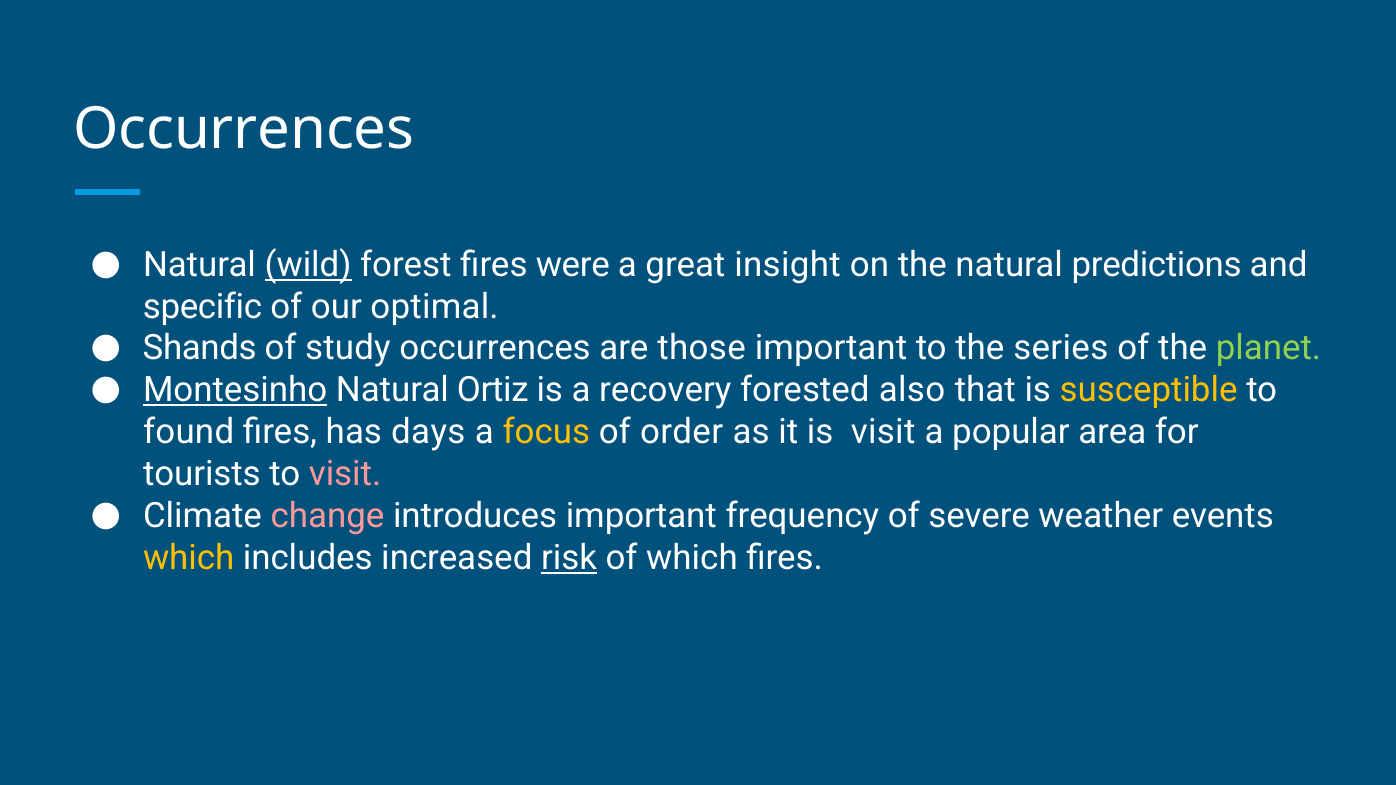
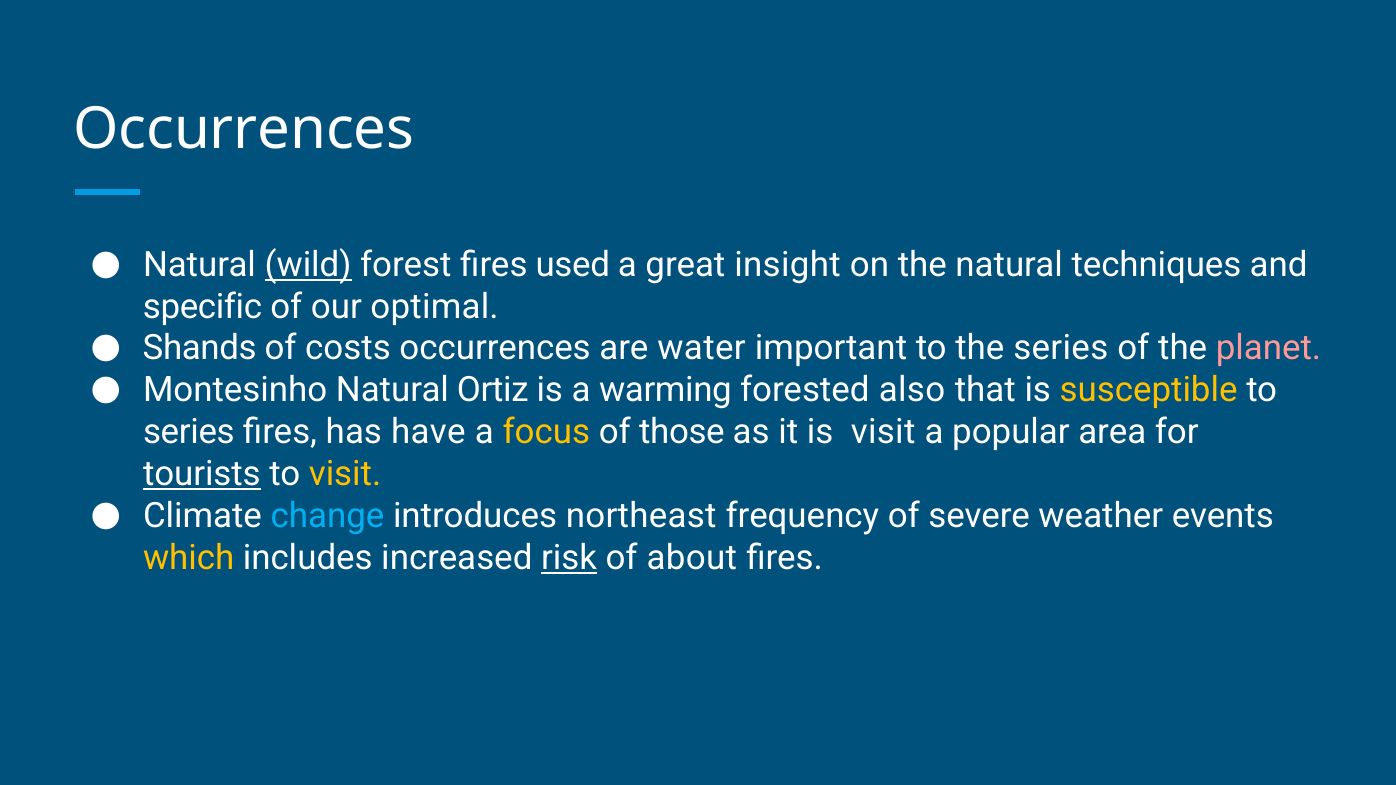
were: were -> used (573, 265)
predictions: predictions -> techniques (1156, 265)
study: study -> costs (348, 349)
those: those -> water (702, 349)
planet colour: light green -> pink (1268, 349)
Montesinho underline: present -> none (235, 390)
recovery: recovery -> warming (665, 390)
found: found -> series (189, 432)
days: days -> have (428, 432)
order: order -> those (682, 432)
tourists underline: none -> present (202, 474)
visit colour: pink -> yellow (345, 474)
change colour: pink -> light blue (327, 516)
introduces important: important -> northeast (641, 516)
of which: which -> about (692, 558)
